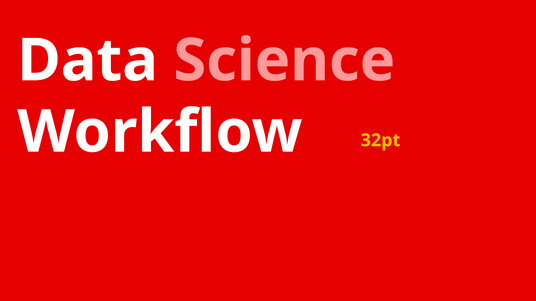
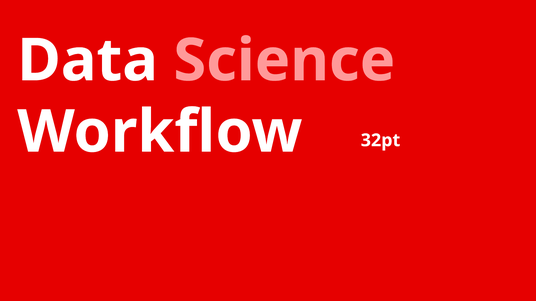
32pt colour: yellow -> white (380, 141)
